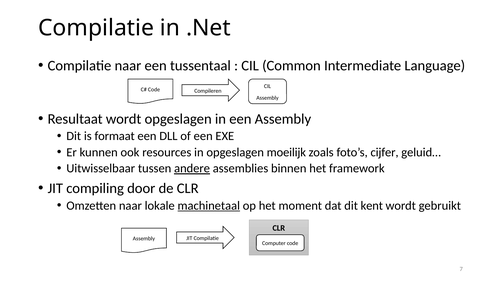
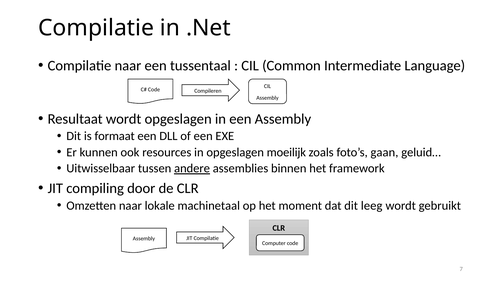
cijfer: cijfer -> gaan (384, 152)
machinetaal underline: present -> none (209, 205)
kent: kent -> leeg (372, 205)
